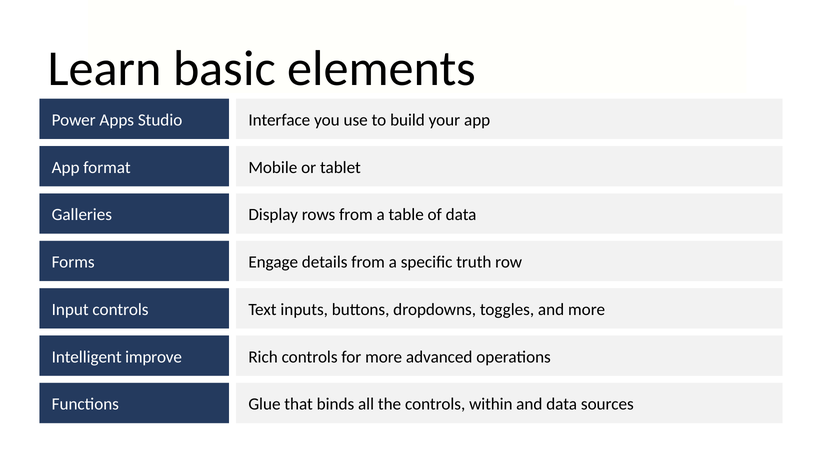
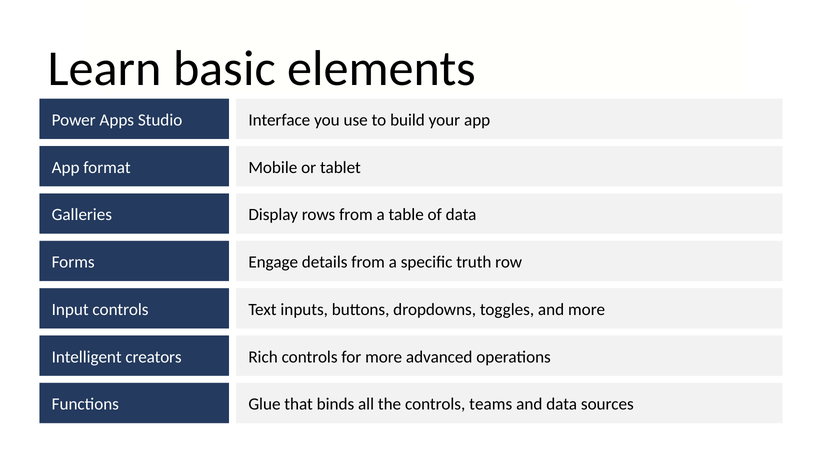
improve: improve -> creators (154, 356)
within: within -> teams (491, 404)
